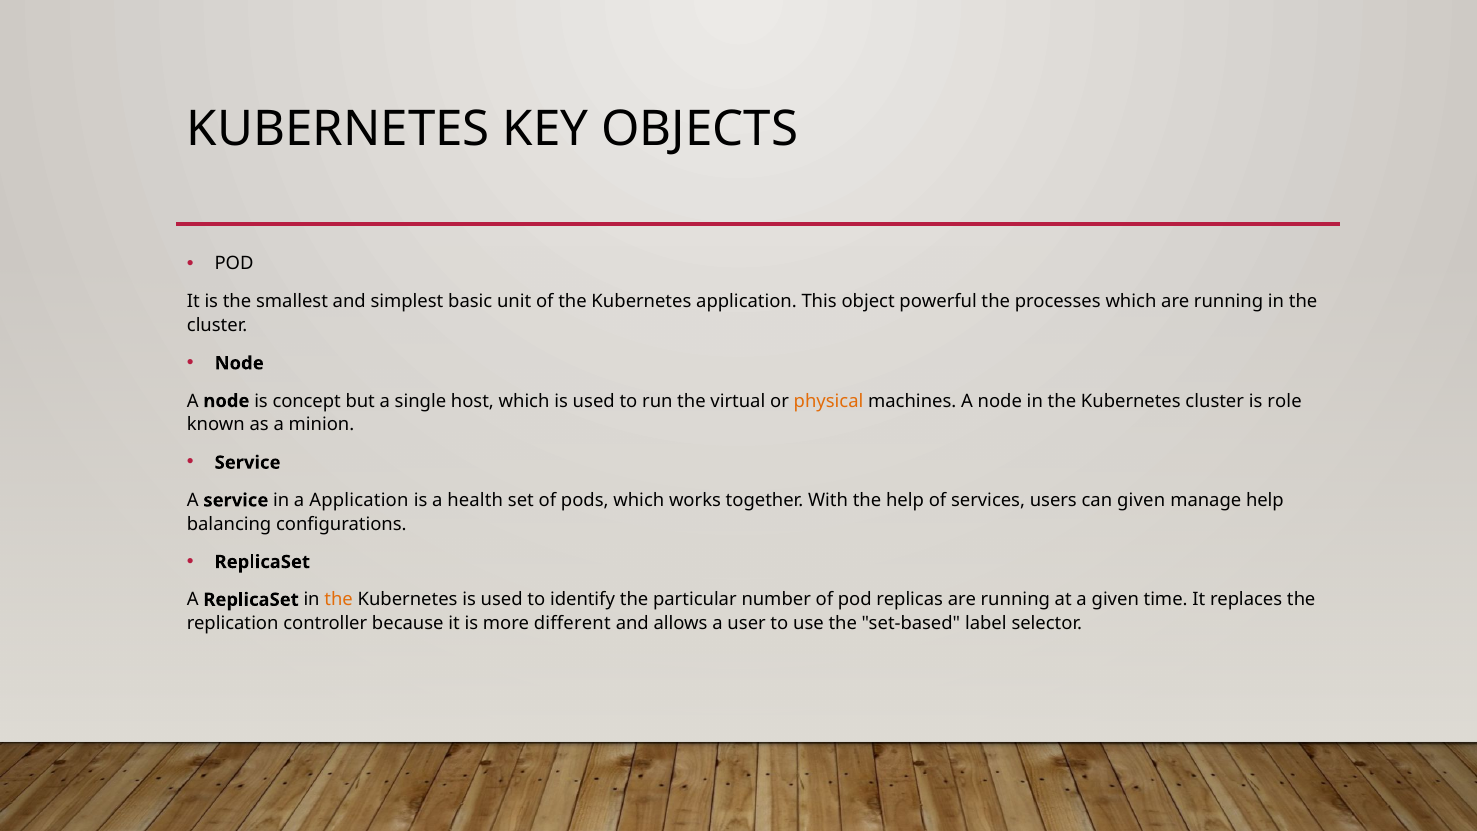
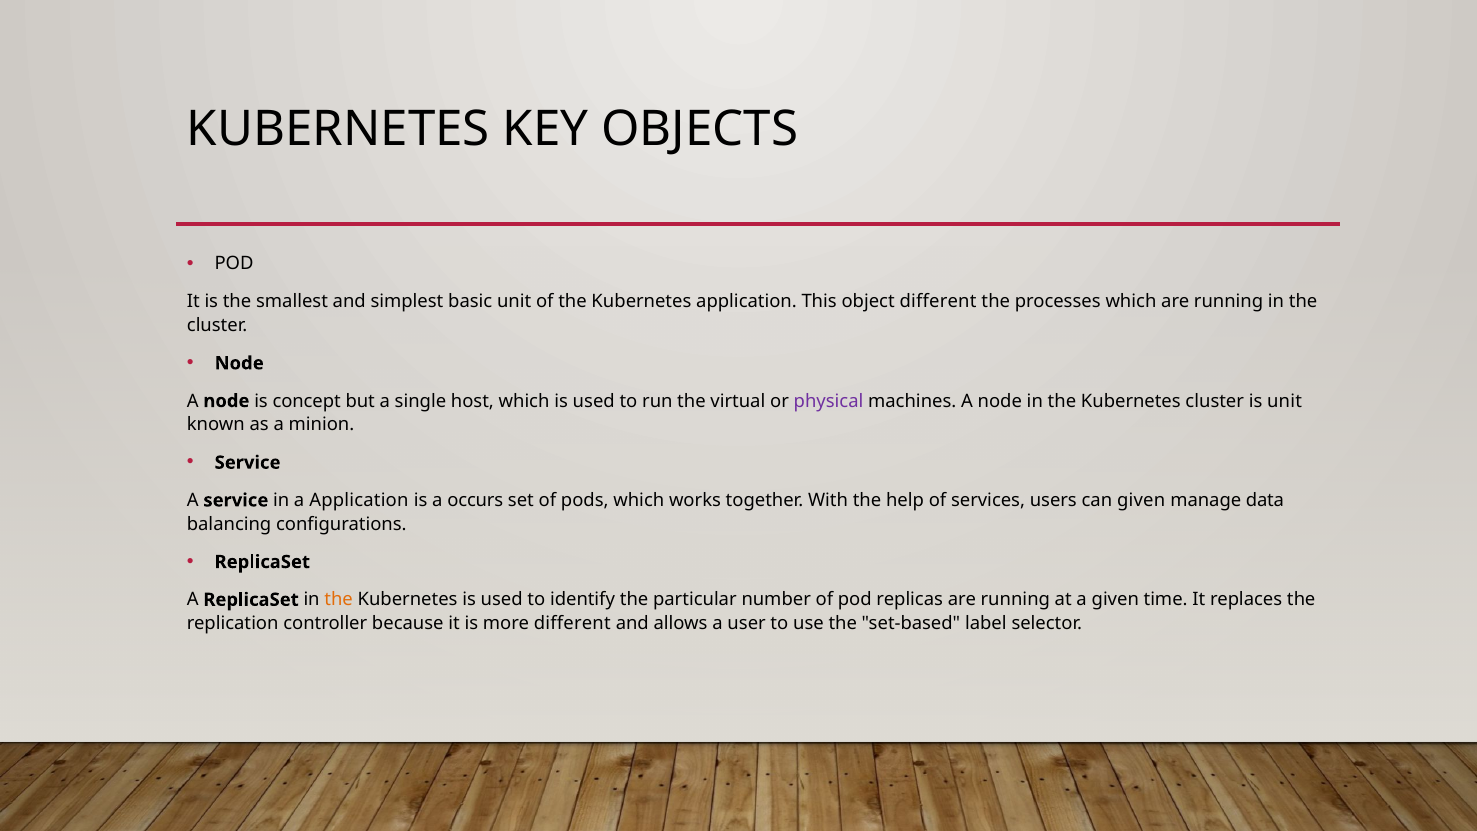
object powerful: powerful -> different (938, 302)
physical colour: orange -> purple (829, 401)
is role: role -> unit (1285, 401)
health: health -> occurs (475, 500)
manage help: help -> data (1265, 500)
